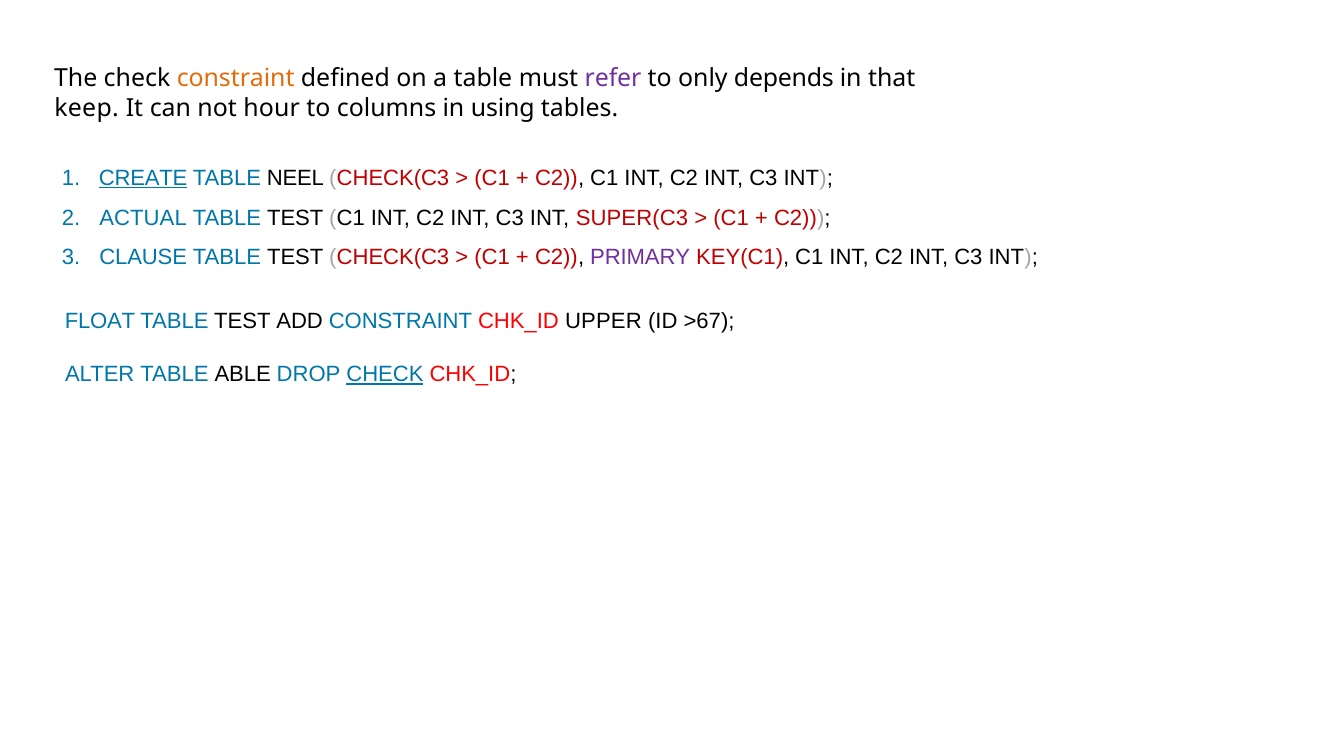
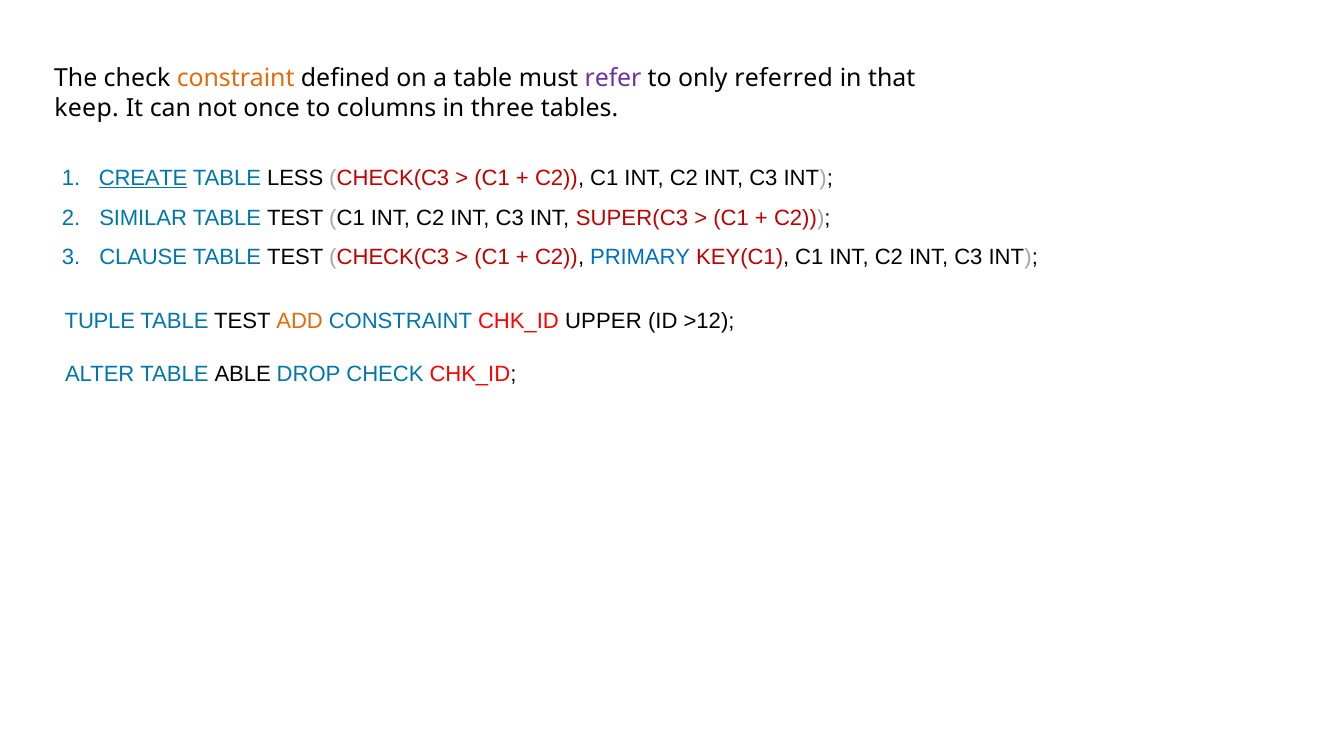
depends: depends -> referred (784, 79)
hour: hour -> once (272, 109)
using: using -> three (503, 109)
NEEL: NEEL -> LESS (295, 178)
ACTUAL: ACTUAL -> SIMILAR (143, 218)
PRIMARY colour: purple -> blue (640, 258)
FLOAT: FLOAT -> TUPLE (100, 322)
ADD colour: black -> orange (300, 322)
>67: >67 -> >12 (709, 322)
CHECK underline: present -> none (385, 375)
